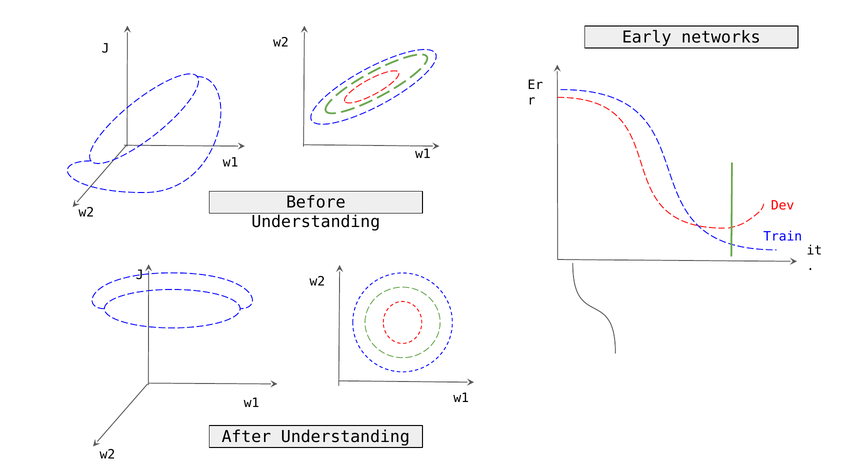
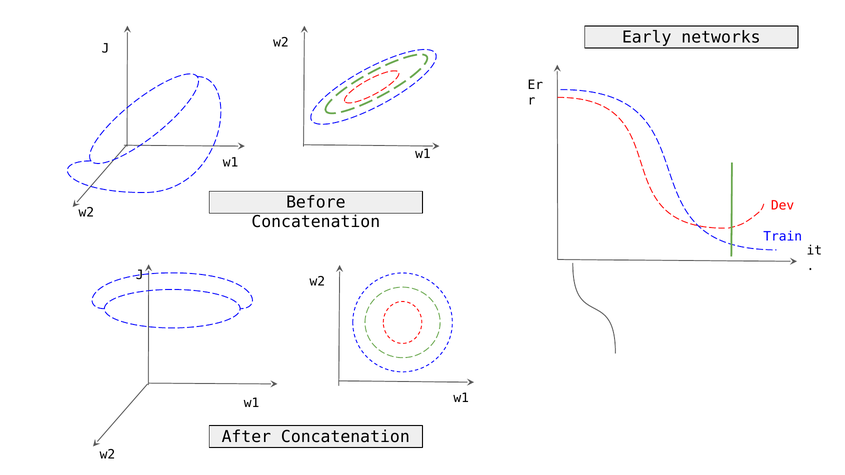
Understanding: Understanding -> Concatenation (316, 222)
After Understanding: Understanding -> Concatenation (345, 437)
